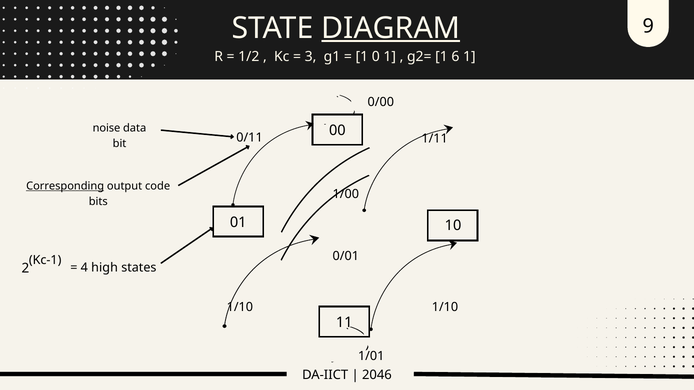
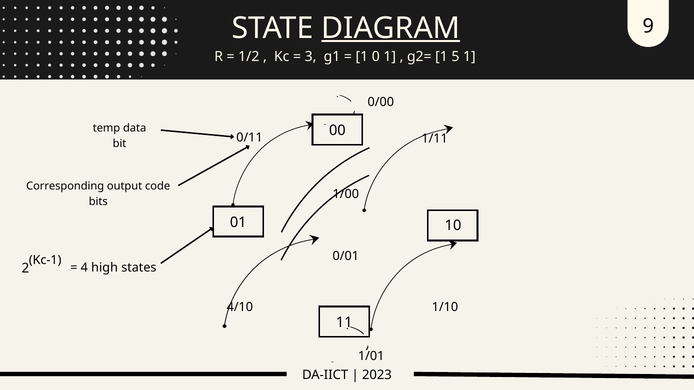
6: 6 -> 5 (455, 57)
noise: noise -> temp (106, 128)
Corresponding underline: present -> none (65, 186)
1/10: 1/10 -> 4/10 (240, 307)
2046: 2046 -> 2023 (377, 375)
